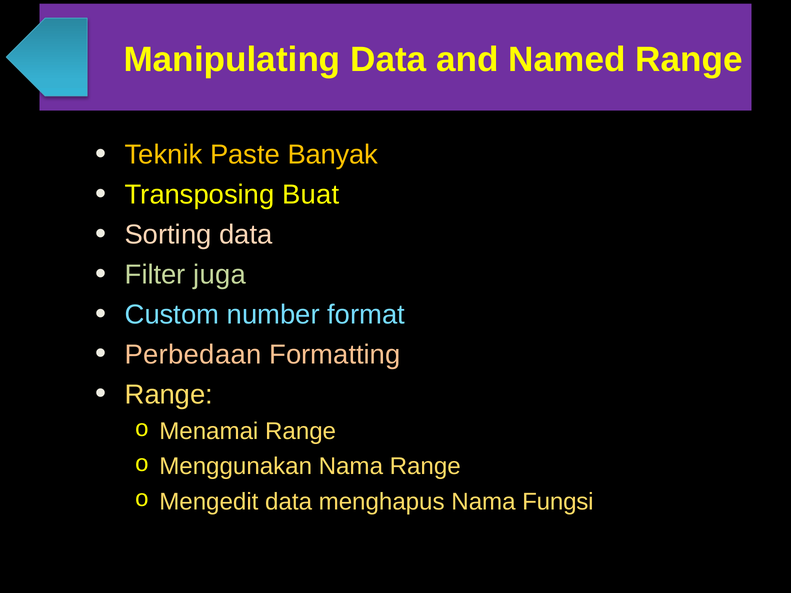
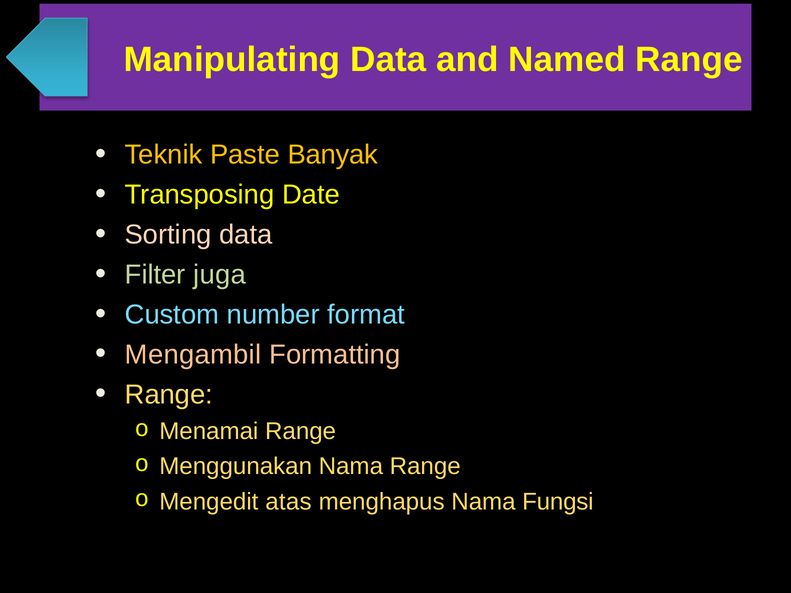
Buat: Buat -> Date (311, 195)
Perbedaan: Perbedaan -> Mengambil (193, 355)
Mengedit data: data -> atas (288, 502)
